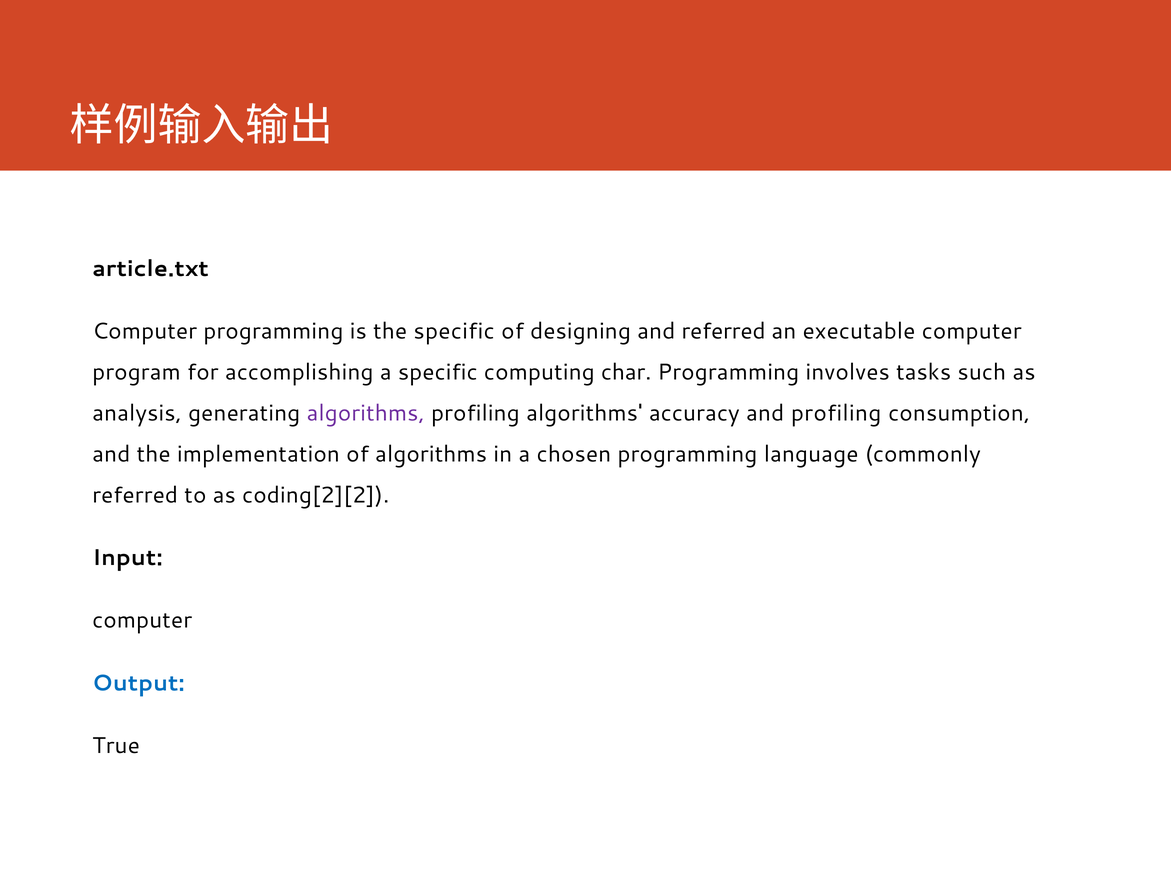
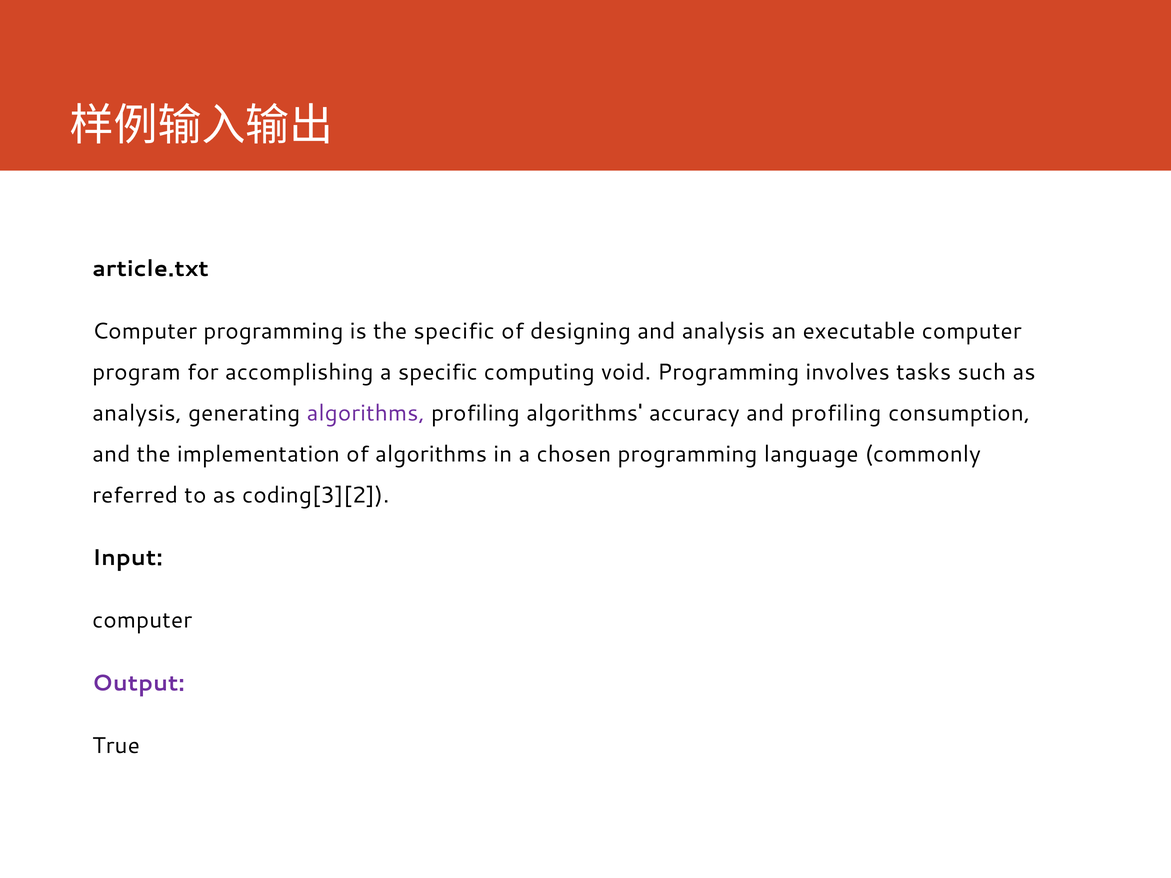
and referred: referred -> analysis (723, 331)
char: char -> void (626, 372)
coding[2][2: coding[2][2 -> coding[3][2 (316, 496)
Output colour: blue -> purple (138, 683)
